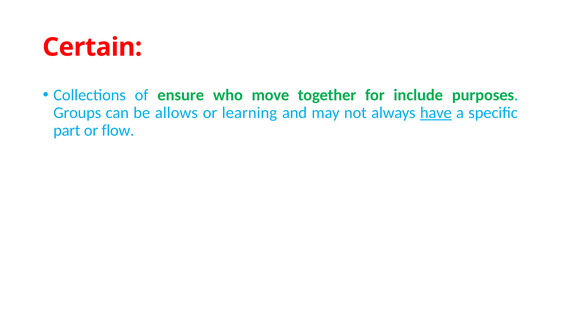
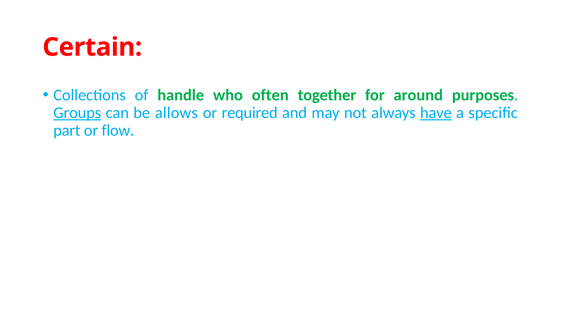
ensure: ensure -> handle (181, 95)
move: move -> often (270, 95)
include: include -> around (418, 95)
Groups underline: none -> present (77, 113)
learning: learning -> required (250, 113)
